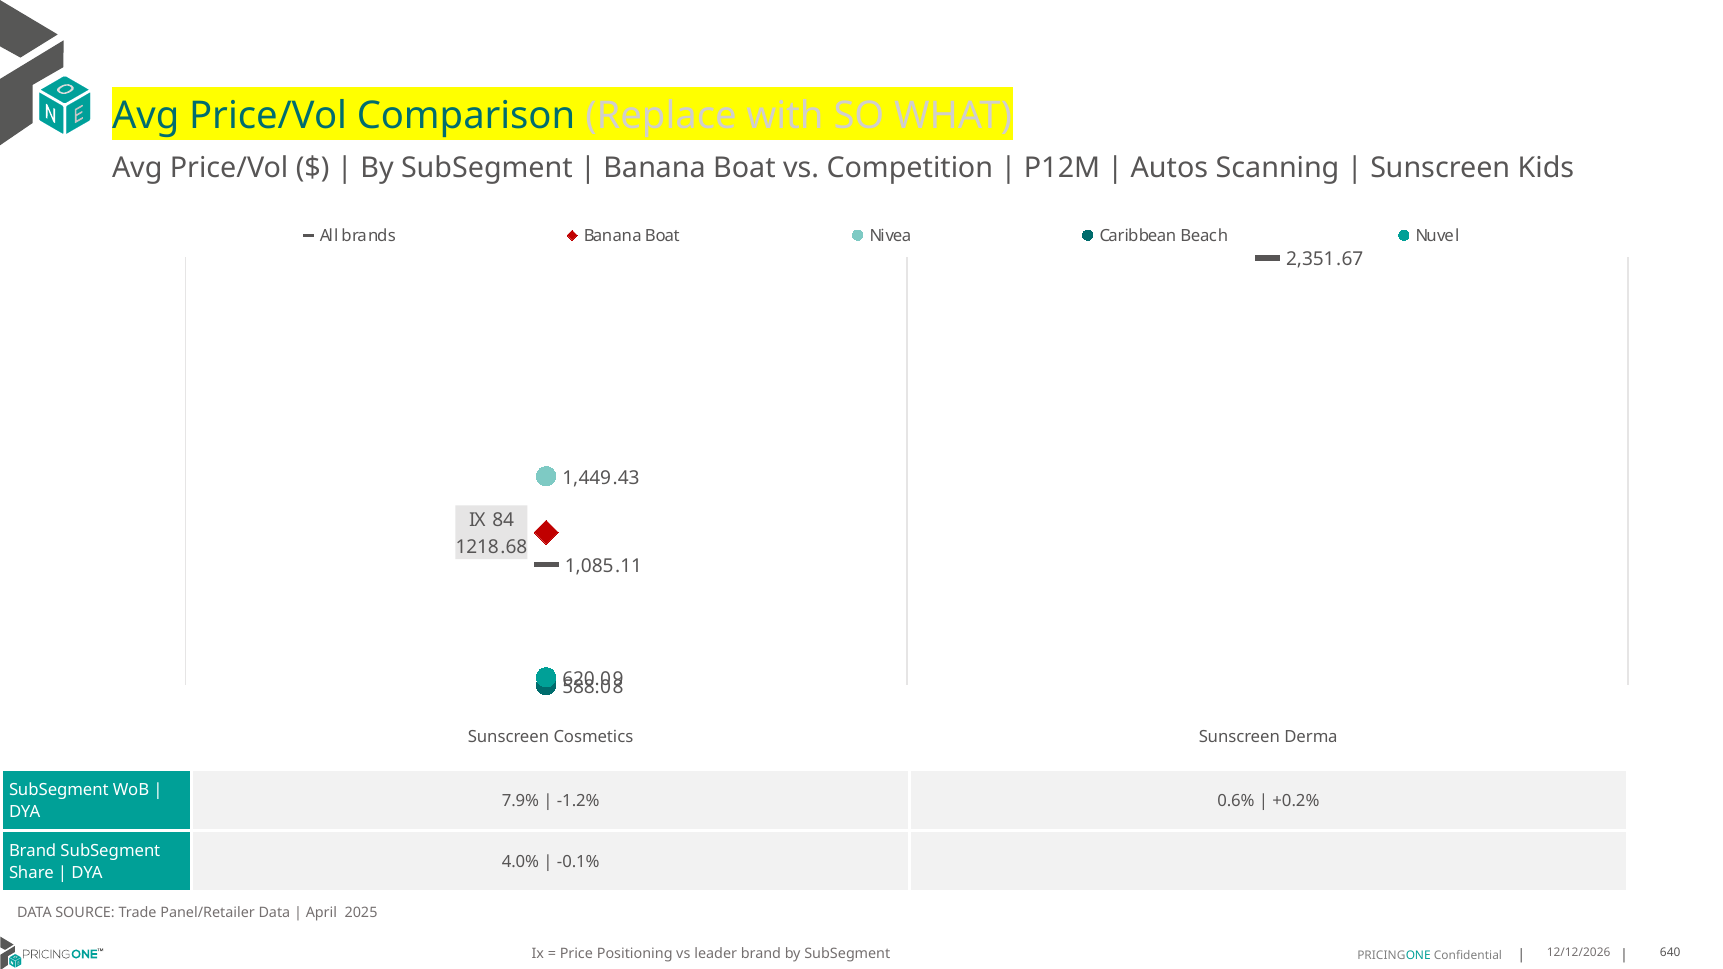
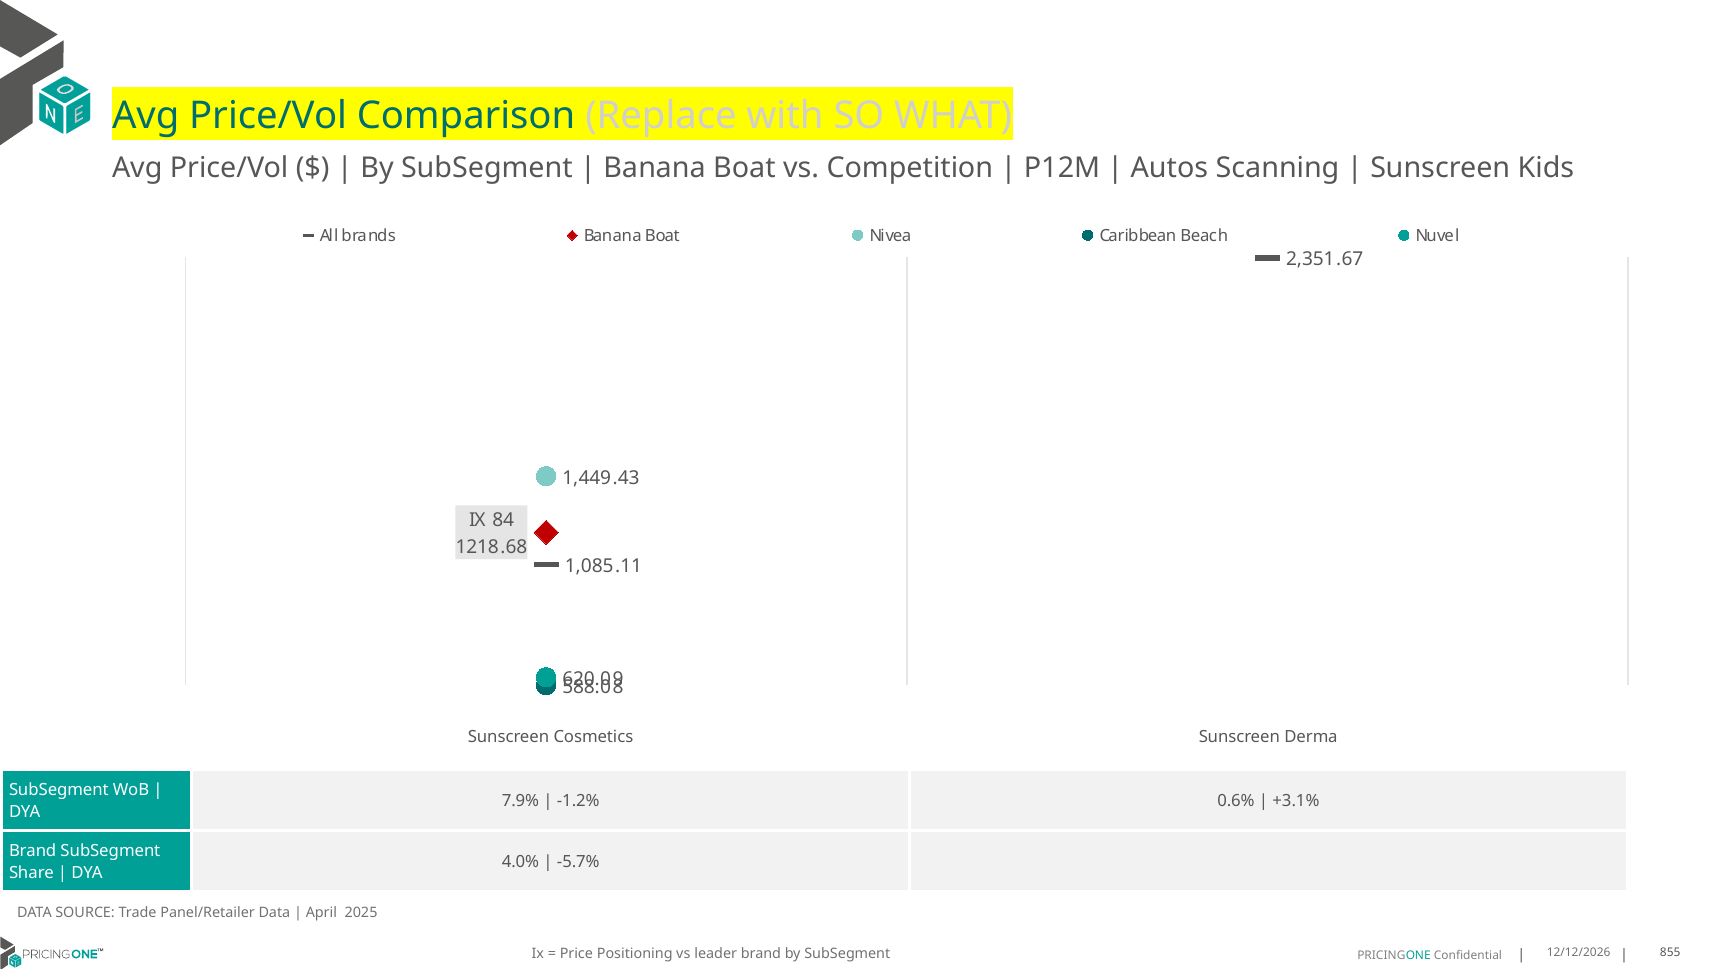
+0.2%: +0.2% -> +3.1% (1296, 801)
-0.1%: -0.1% -> -5.7% (578, 862)
640: 640 -> 855 (1670, 953)
